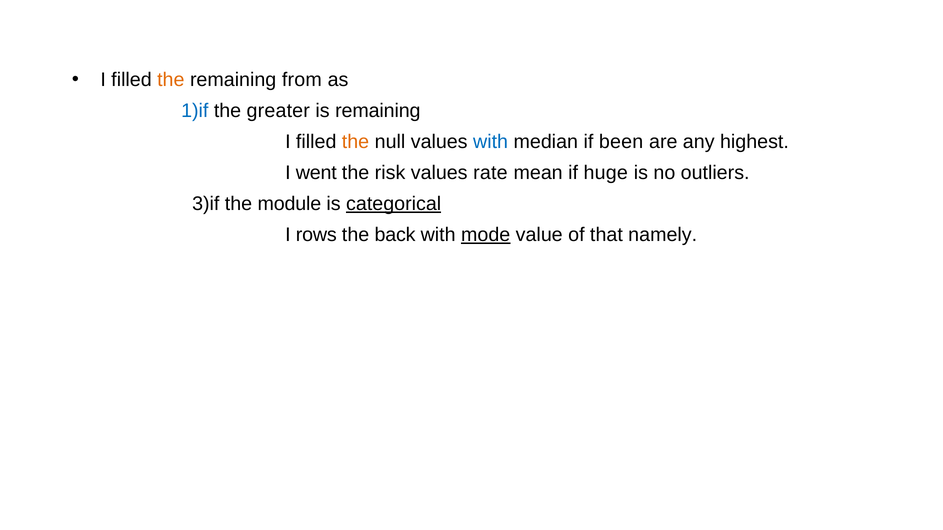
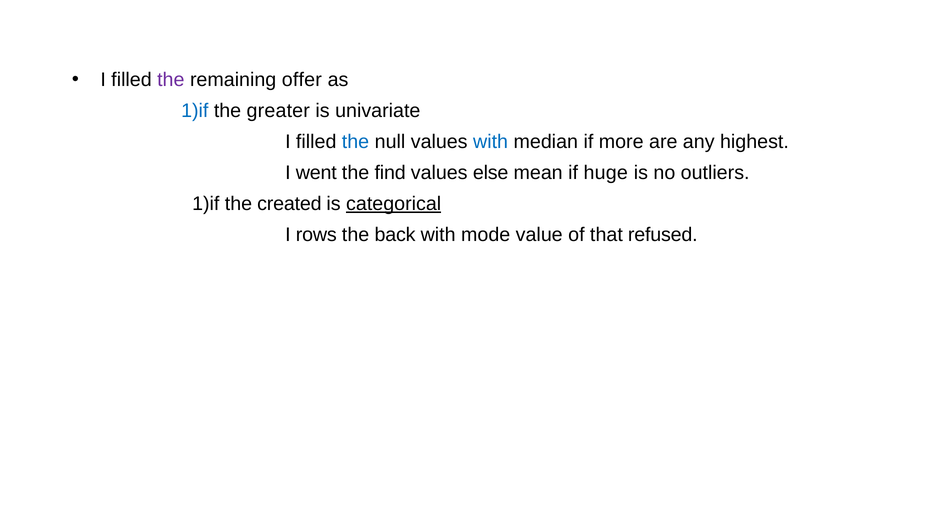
the colour: orange -> purple (171, 80)
from: from -> offer (302, 80)
is remaining: remaining -> univariate (378, 111)
the colour: orange -> blue (356, 142)
been: been -> more (621, 142)
risk: risk -> find (390, 173)
rate: rate -> else (491, 173)
3)if: 3)if -> 1)if (206, 204)
module: module -> created (289, 204)
mode underline: present -> none (486, 235)
namely: namely -> refused (663, 235)
